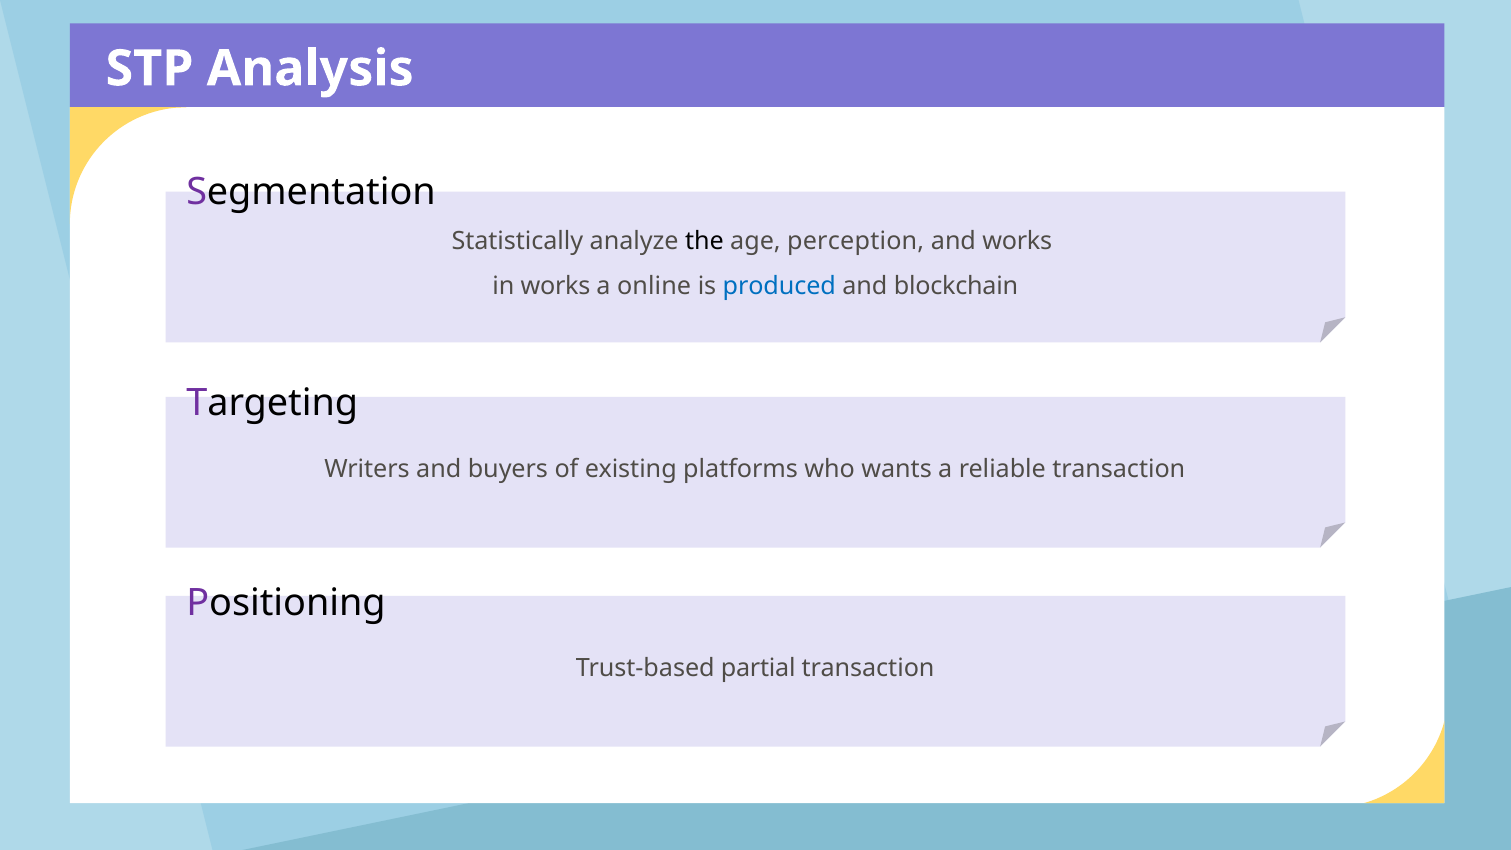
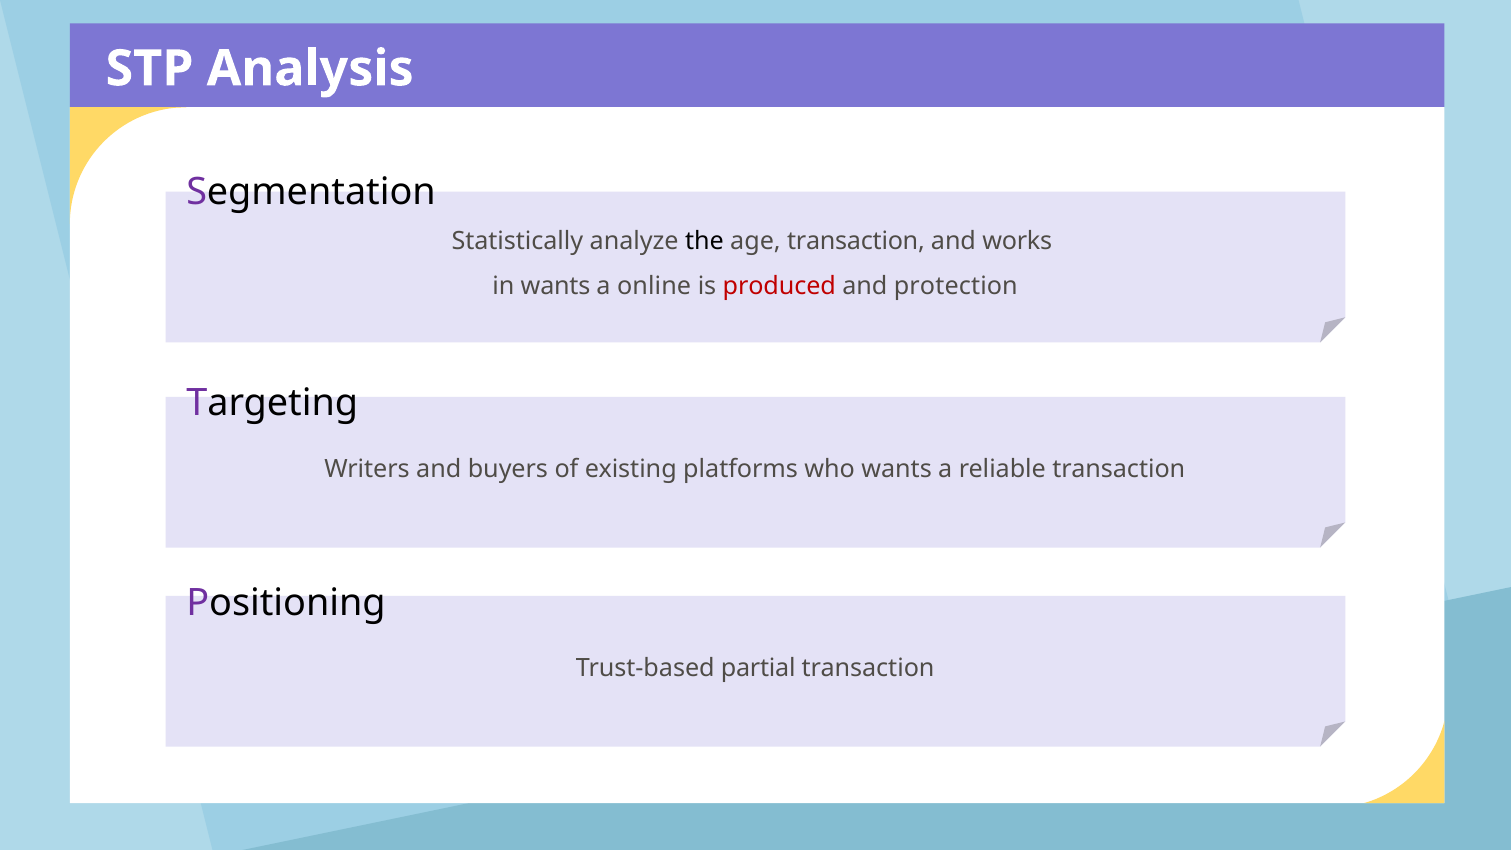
age perception: perception -> transaction (856, 241)
in works: works -> wants (556, 286)
produced colour: blue -> red (779, 286)
blockchain: blockchain -> protection (956, 286)
